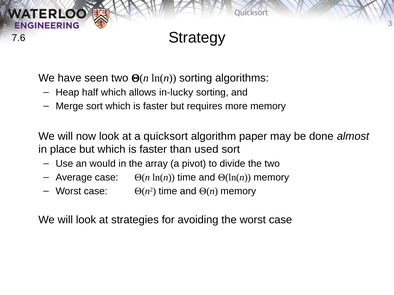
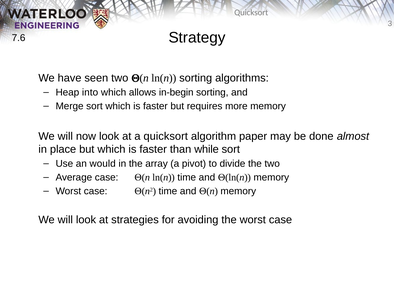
half: half -> into (90, 93)
in-lucky: in-lucky -> in-begin (176, 93)
used: used -> while (207, 150)
